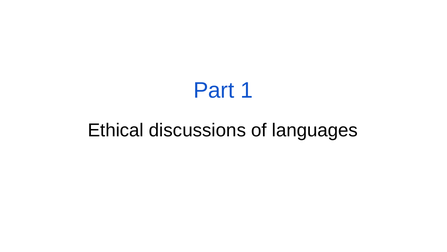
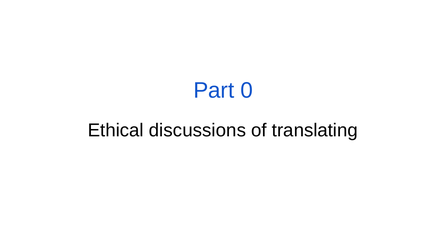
1: 1 -> 0 (247, 90)
languages: languages -> translating (315, 130)
